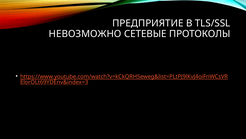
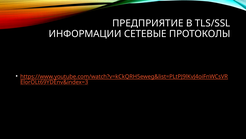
НЕВОЗМОЖНО: НЕВОЗМОЖНО -> ИНФОРМАЦИИ (85, 34)
